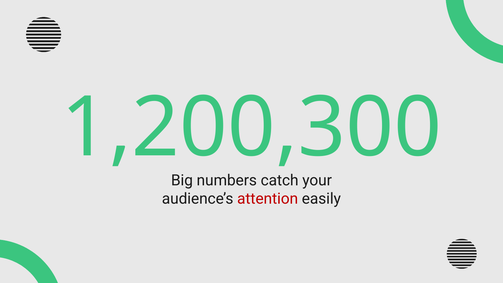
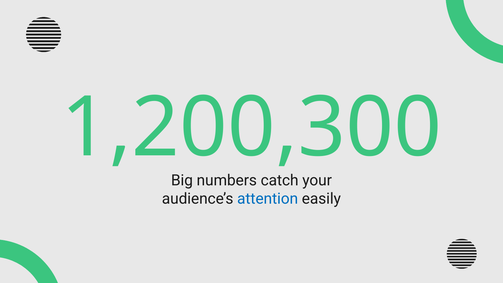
attention colour: red -> blue (268, 199)
